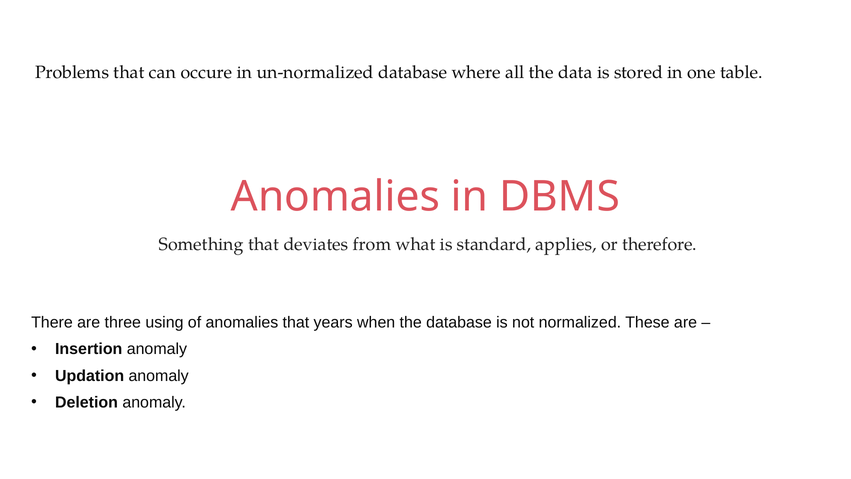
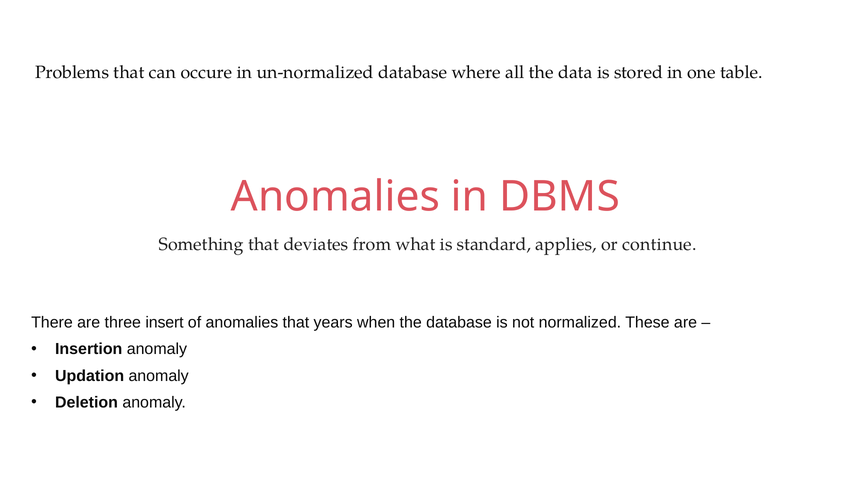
therefore: therefore -> continue (659, 244)
using: using -> insert (165, 322)
